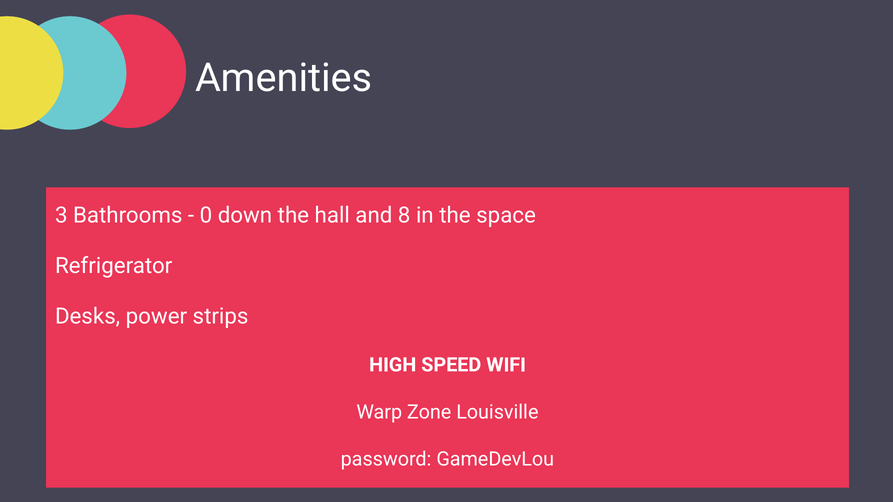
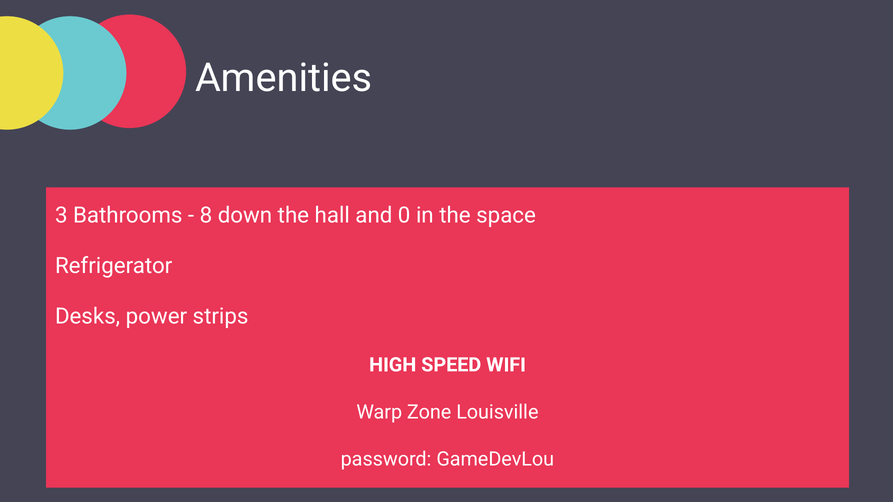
0: 0 -> 8 (206, 215)
8: 8 -> 0 (404, 215)
